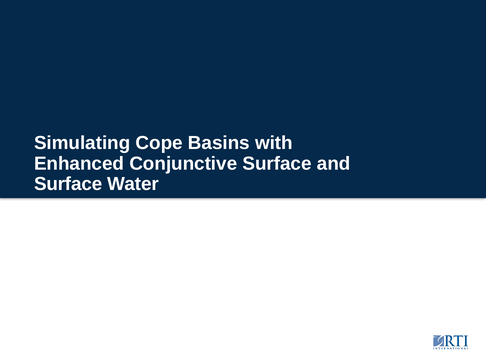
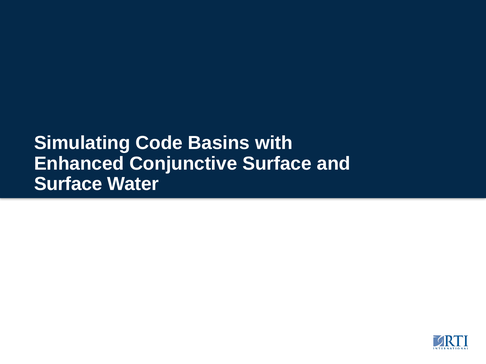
Cope: Cope -> Code (159, 143)
